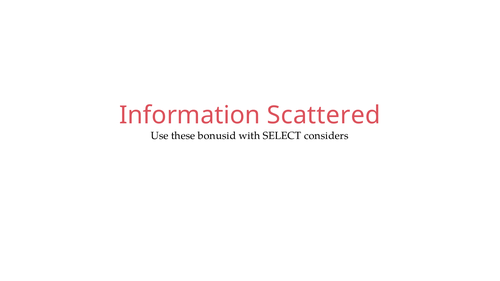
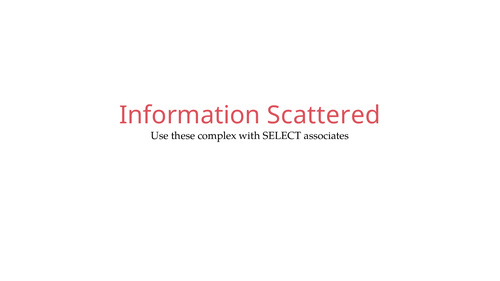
bonusid: bonusid -> complex (217, 136)
considers: considers -> associates (326, 136)
